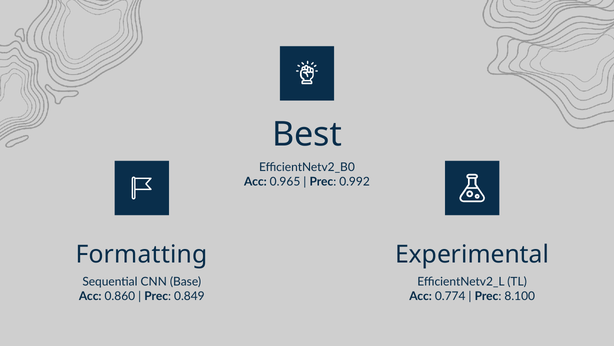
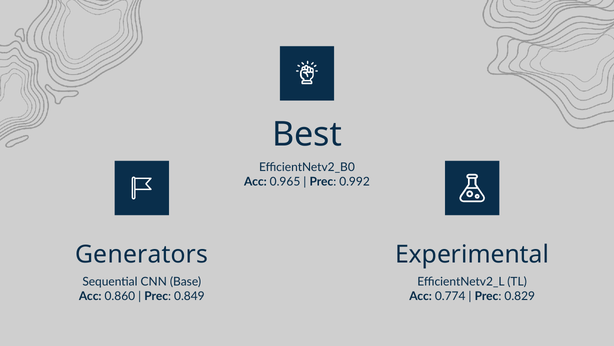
Formatting: Formatting -> Generators (142, 254)
8.100: 8.100 -> 0.829 (520, 296)
